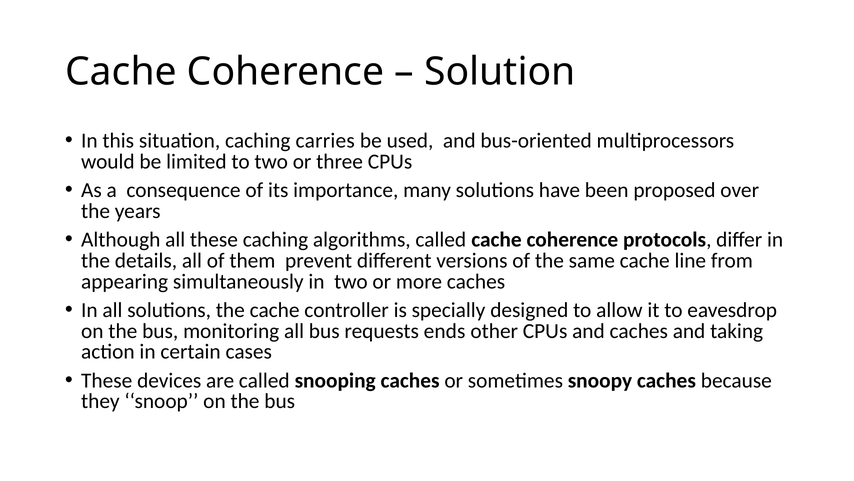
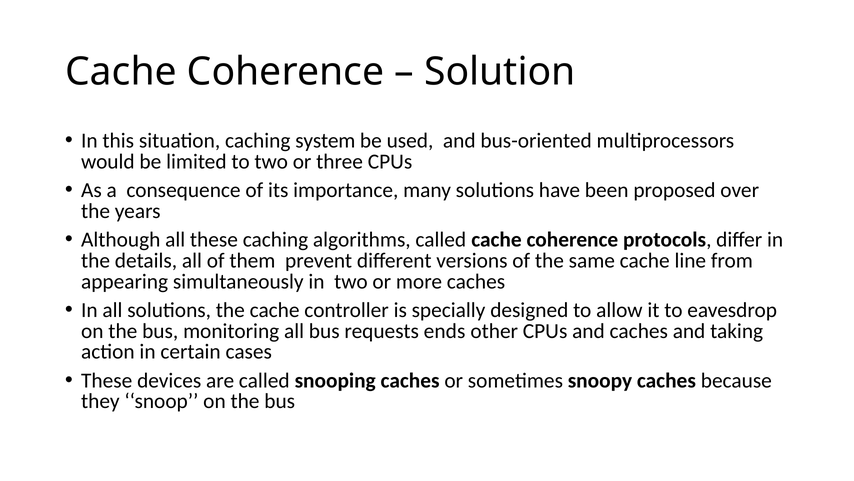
carries: carries -> system (325, 141)
